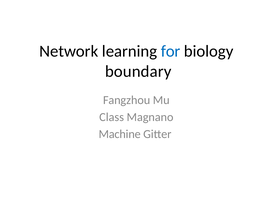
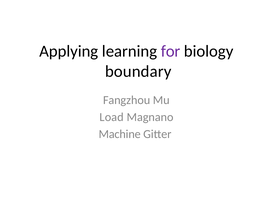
Network: Network -> Applying (69, 51)
for colour: blue -> purple (171, 51)
Class: Class -> Load (112, 117)
